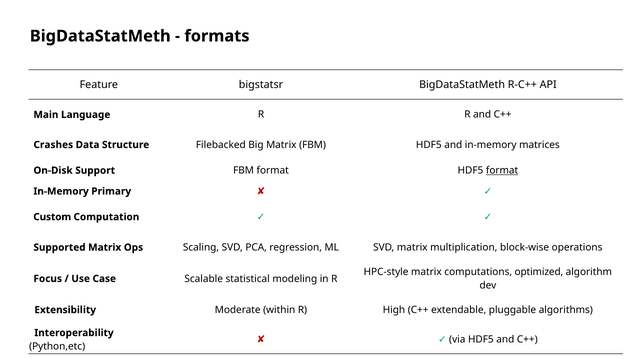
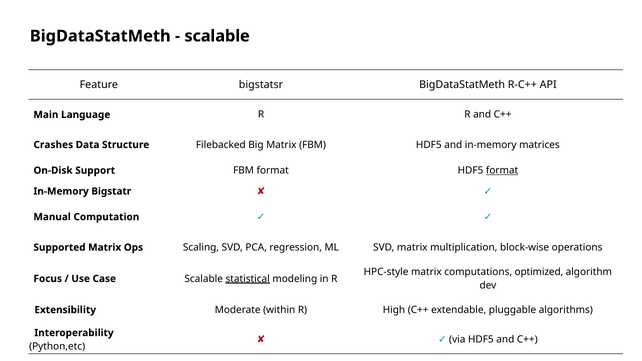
formats: formats -> scalable (217, 36)
Primary: Primary -> Bigstatr (111, 191)
Custom: Custom -> Manual (52, 217)
statistical underline: none -> present (248, 279)
